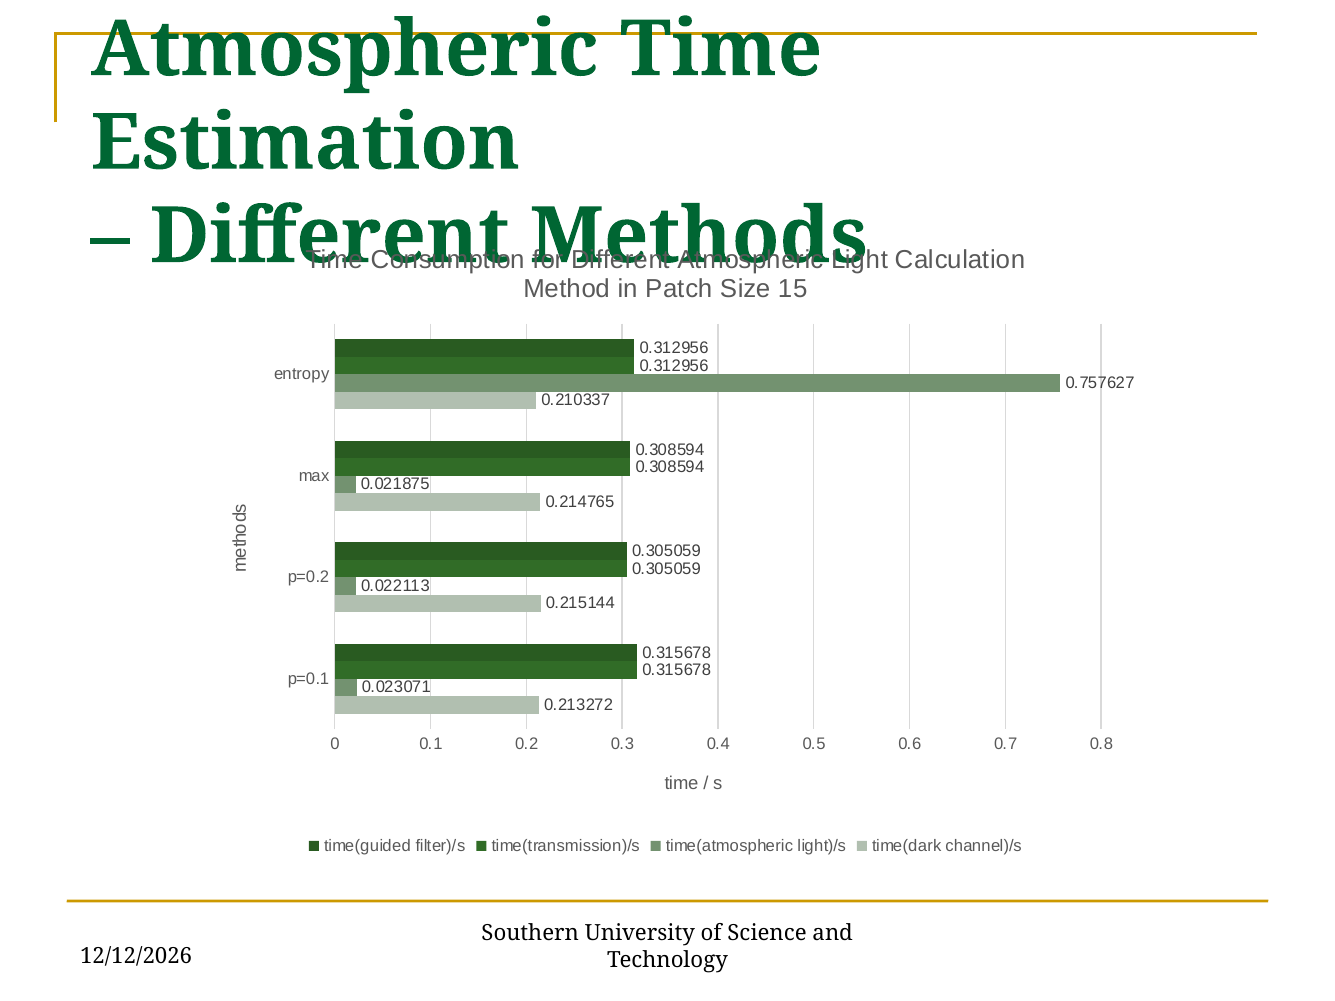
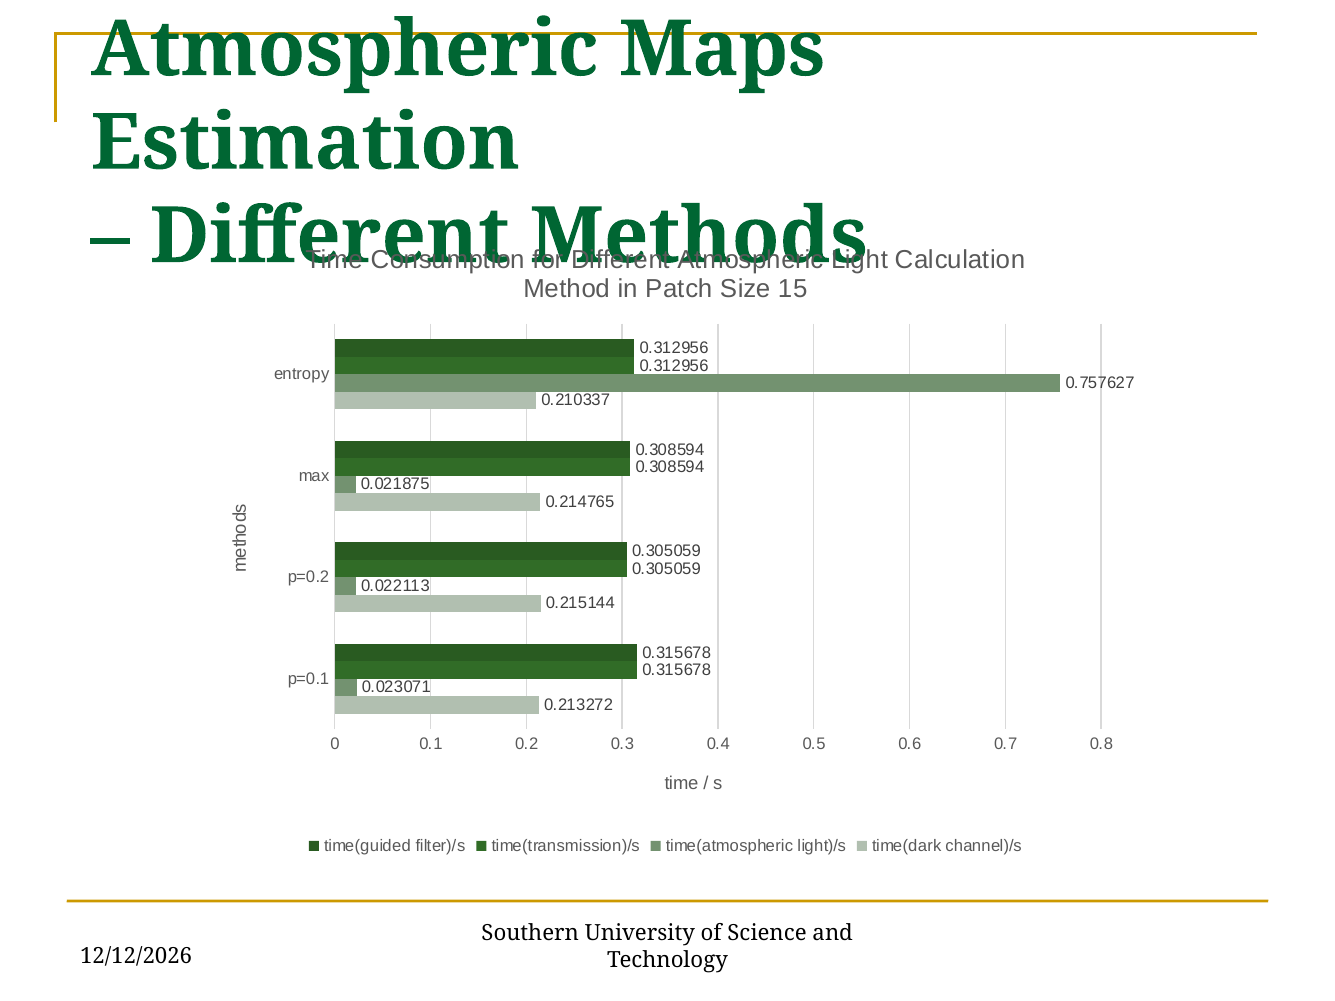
Atmospheric Time: Time -> Maps (722, 50)
